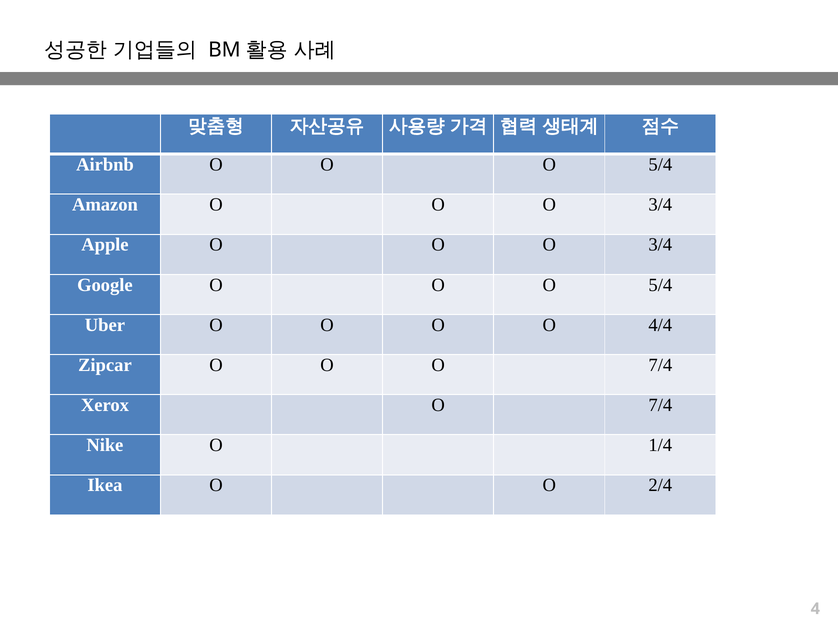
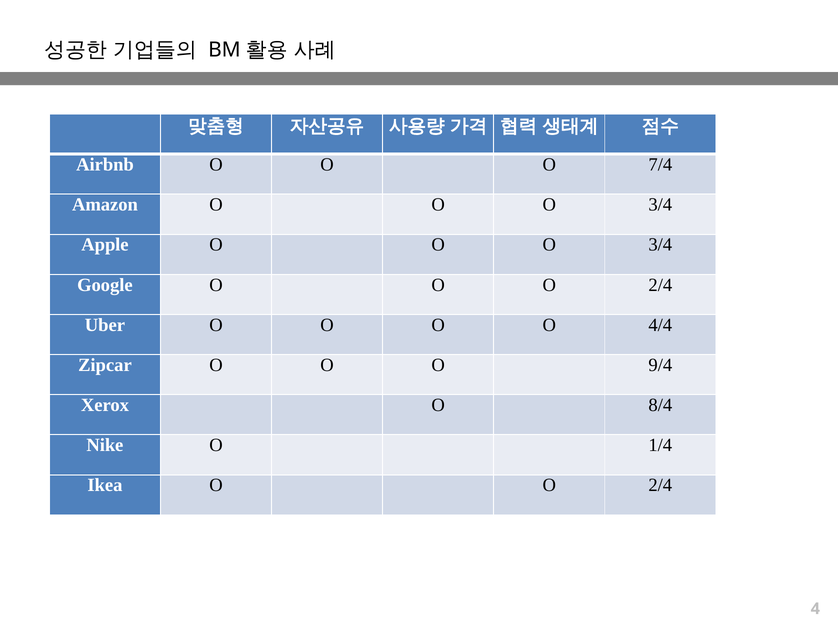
5/4: 5/4 -> 7/4 (660, 164)
5/4: 5/4 -> 2/4 (660, 285)
O O 7/4: 7/4 -> 9/4 (660, 365)
Xerox O 7/4: 7/4 -> 8/4 (660, 405)
